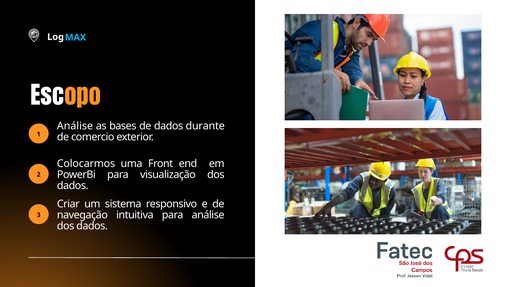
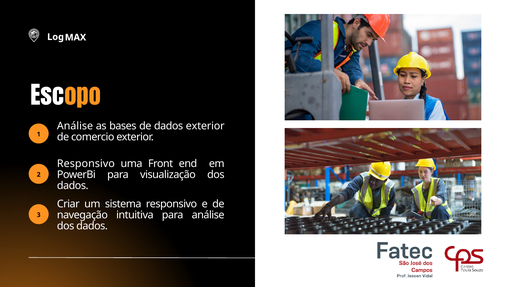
MAX colour: light blue -> white (76, 37)
dados durante: durante -> exterior (205, 126)
Colocarmos: Colocarmos -> Responsivo (86, 164)
